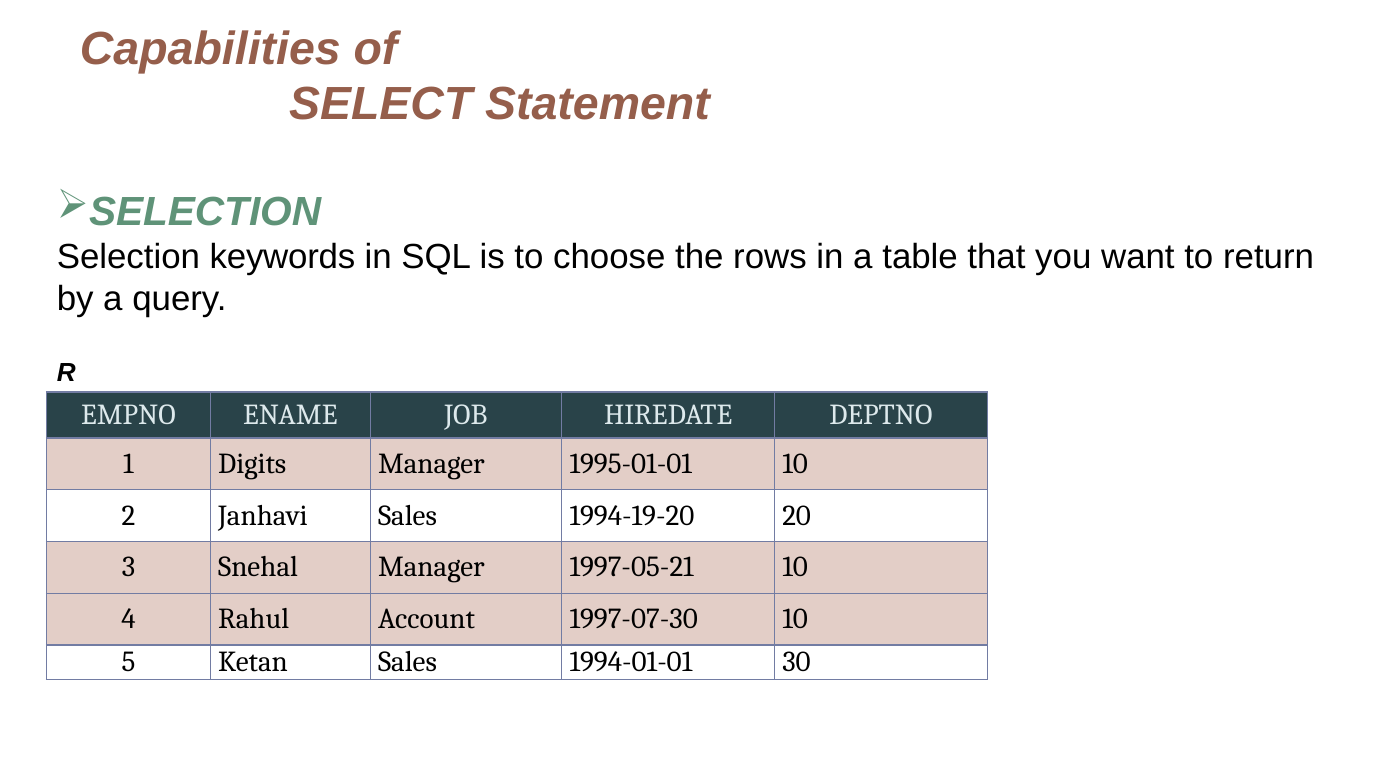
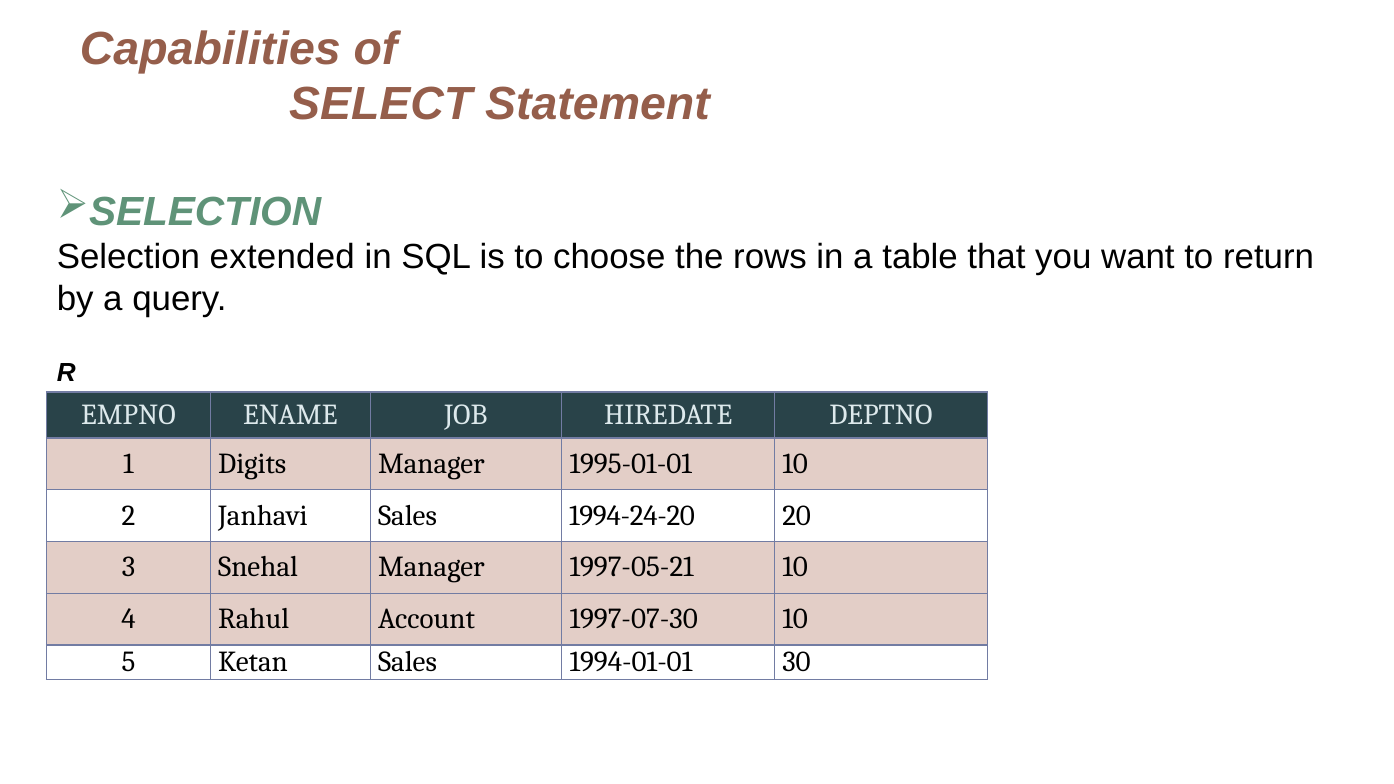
keywords: keywords -> extended (282, 257)
1994-19-20: 1994-19-20 -> 1994-24-20 (632, 516)
